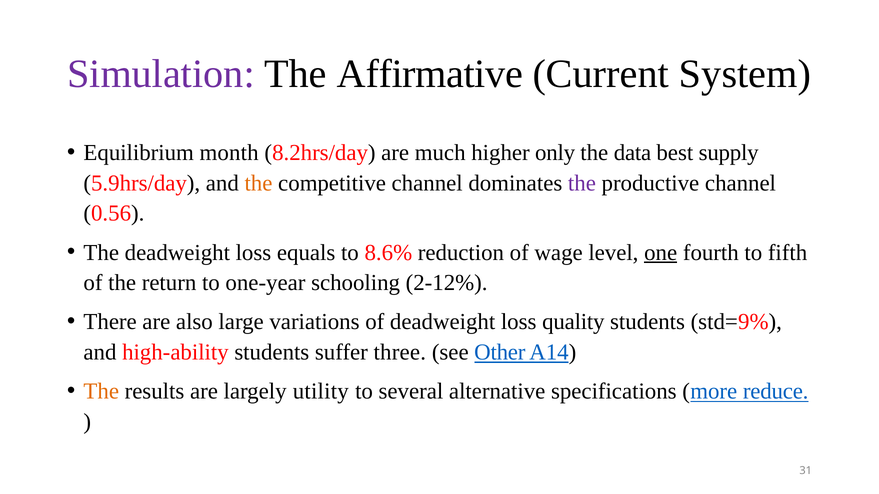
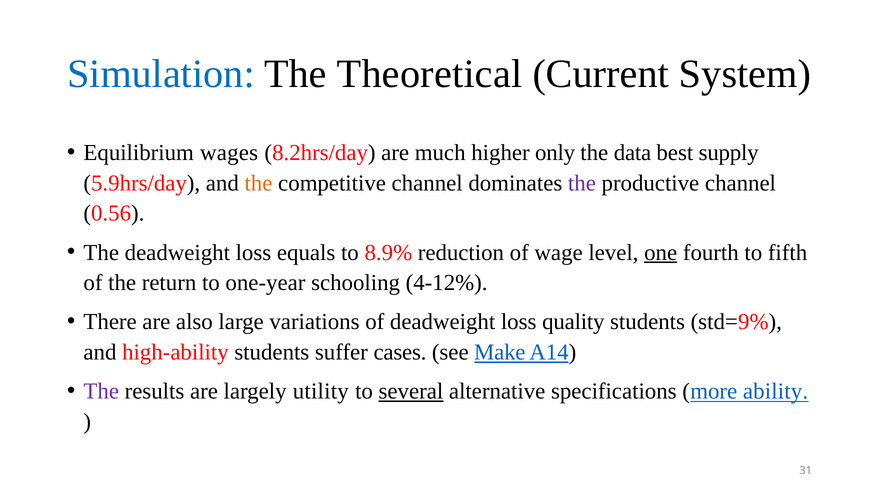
Simulation colour: purple -> blue (161, 74)
Affirmative: Affirmative -> Theoretical (430, 74)
month: month -> wages (229, 153)
8.6%: 8.6% -> 8.9% (388, 253)
2-12%: 2-12% -> 4-12% (447, 283)
three: three -> cases (400, 352)
Other: Other -> Make (500, 352)
The colour: orange -> purple (101, 392)
several underline: none -> present (411, 392)
reduce: reduce -> ability (776, 392)
